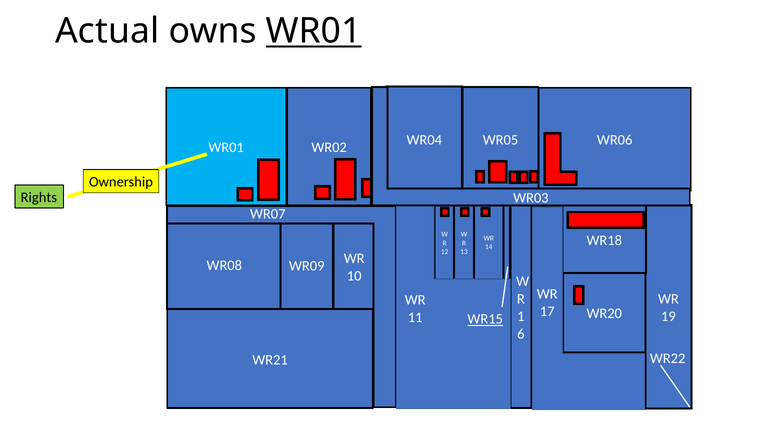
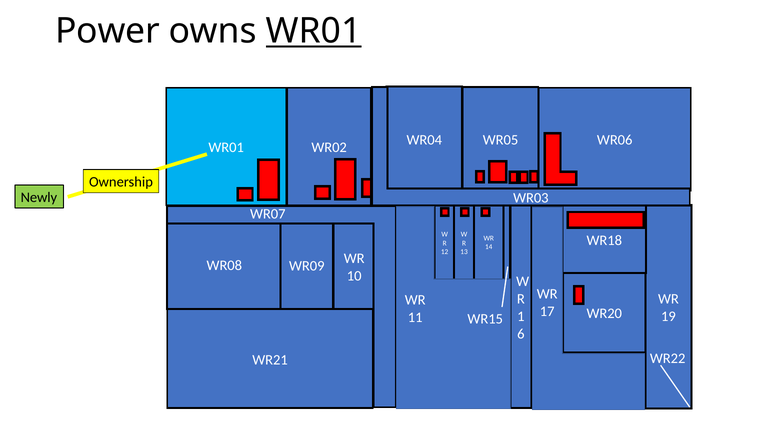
Actual: Actual -> Power (108, 31)
Rights: Rights -> Newly (39, 198)
WR15 underline: present -> none (485, 319)
